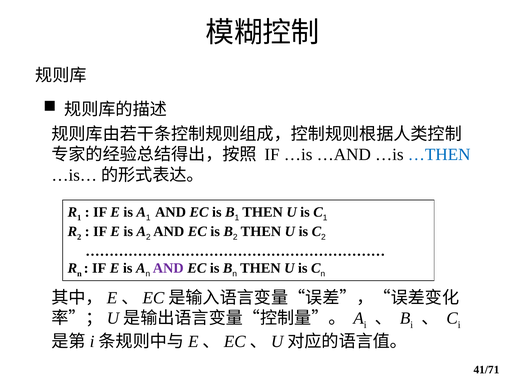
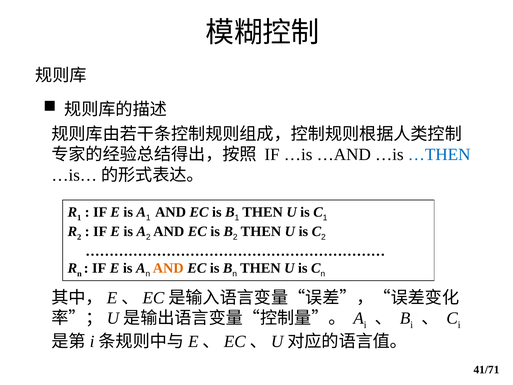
AND colour: purple -> orange (168, 268)
